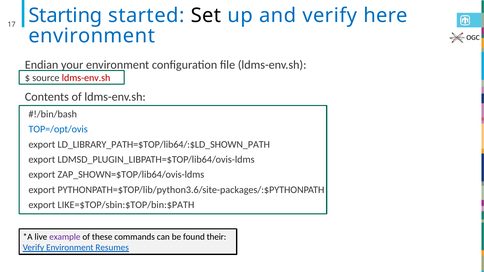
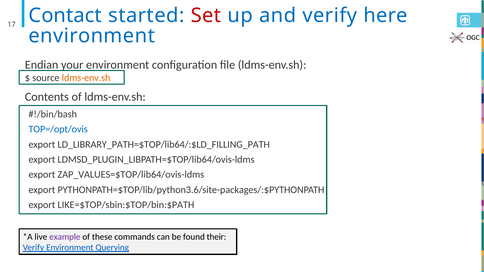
Starting: Starting -> Contact (65, 15)
Set colour: black -> red (206, 15)
ldms-env.sh colour: red -> orange (86, 78)
LD_LIBRARY_PATH=$TOP/lib64/:$LD_SHOWN_PATH: LD_LIBRARY_PATH=$TOP/lib64/:$LD_SHOWN_PATH -> LD_LIBRARY_PATH=$TOP/lib64/:$LD_FILLING_PATH (164, 144)
ZAP_SHOWN=$TOP/lib64/ovis-ldms: ZAP_SHOWN=$TOP/lib64/ovis-ldms -> ZAP_VALUES=$TOP/lib64/ovis-ldms (131, 175)
Resumes: Resumes -> Querying (112, 248)
